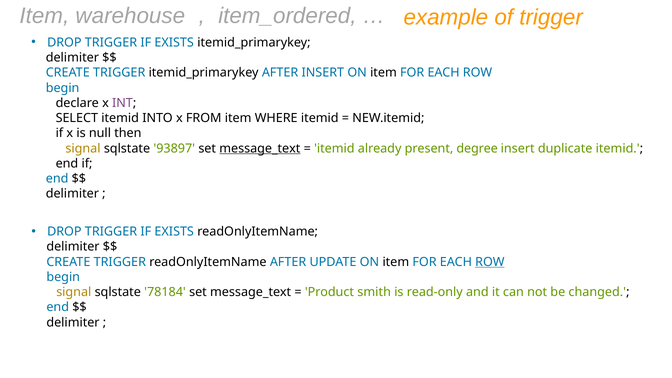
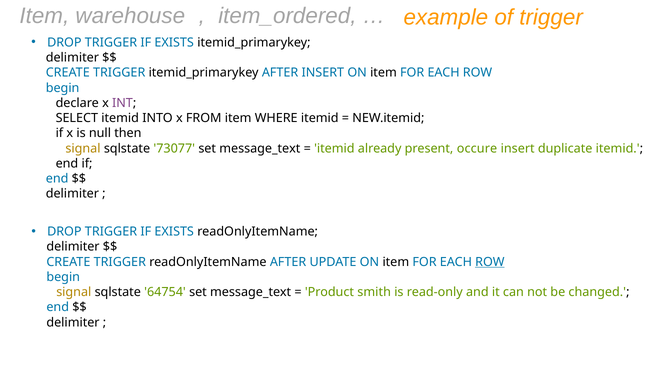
93897: 93897 -> 73077 (174, 148)
message_text underline: present -> none (260, 148)
degree: degree -> occure (477, 148)
78184: 78184 -> 64754 (165, 292)
